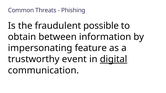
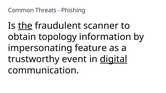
the underline: none -> present (25, 26)
possible: possible -> scanner (101, 26)
between: between -> topology (58, 37)
